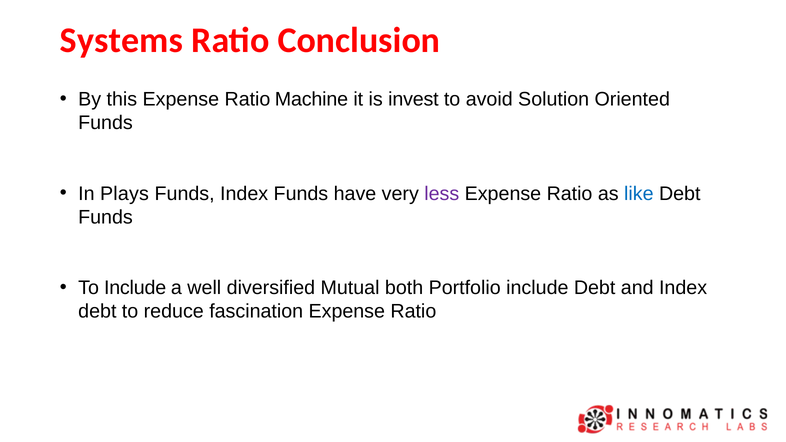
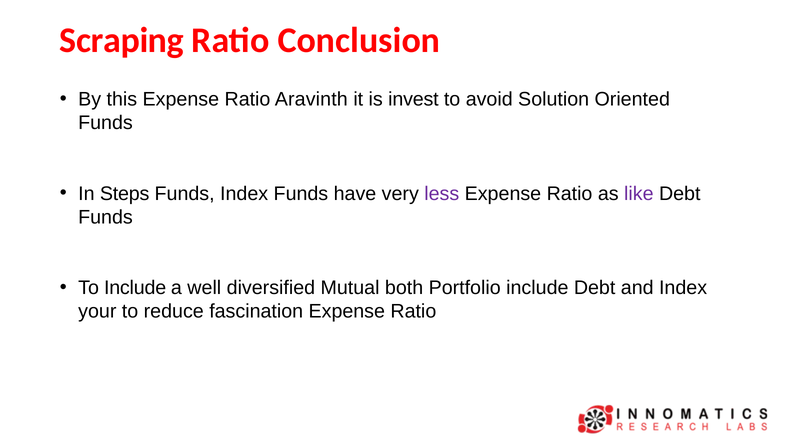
Systems: Systems -> Scraping (122, 40)
Machine: Machine -> Aravinth (311, 99)
Plays: Plays -> Steps (125, 194)
like colour: blue -> purple (639, 194)
debt: debt -> your (97, 311)
